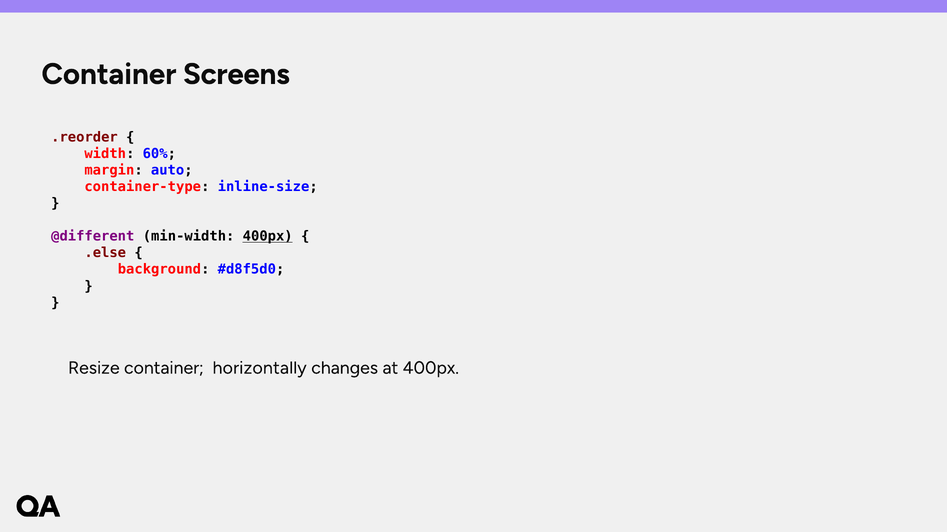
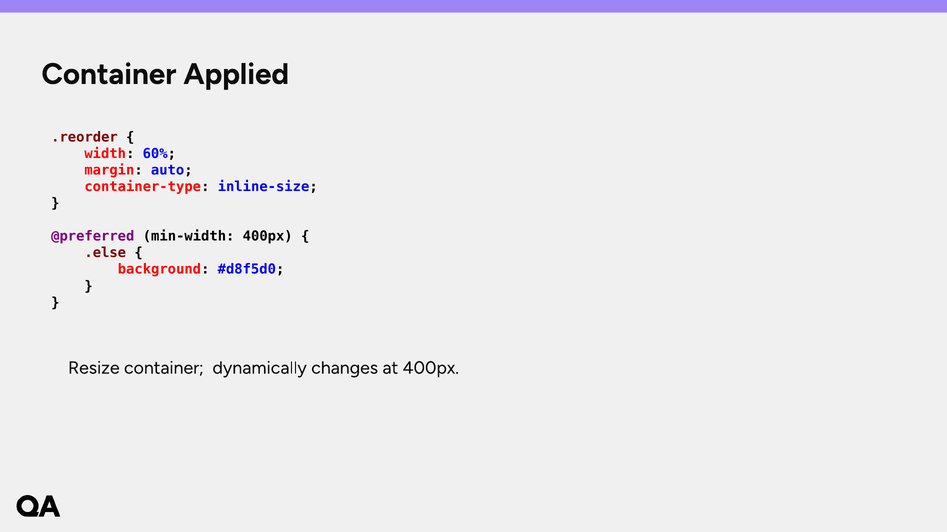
Screens: Screens -> Applied (236, 74)
@different: @different -> @preferred (93, 237)
400px underline: present -> none (268, 237)
horizontally: horizontally -> dynamically (260, 368)
